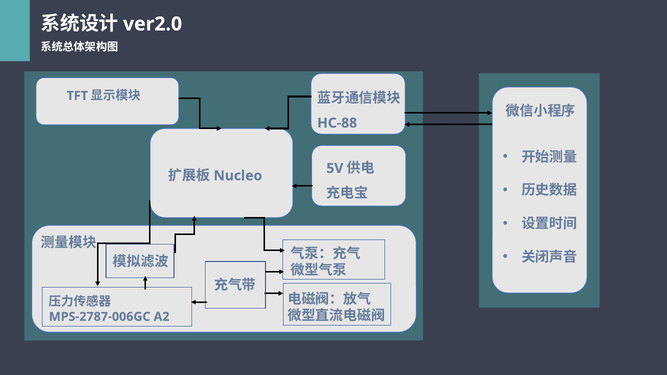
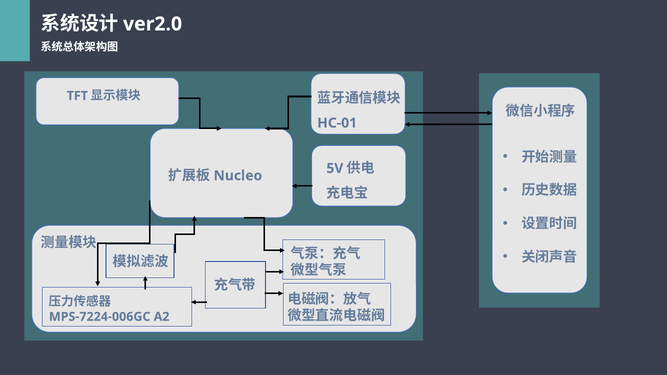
HC-88: HC-88 -> HC-01 (337, 123)
MPS-2787-006GC: MPS-2787-006GC -> MPS-7224-006GC (100, 317)
